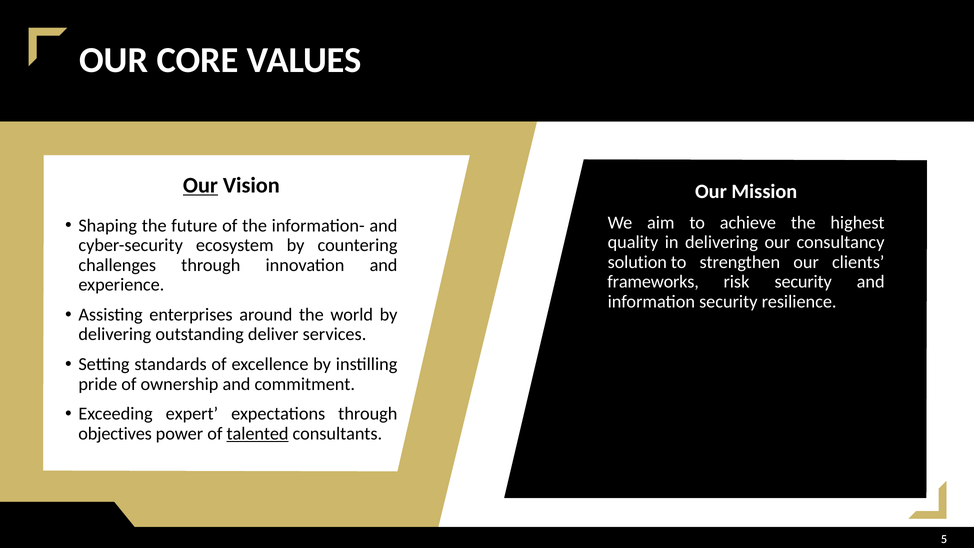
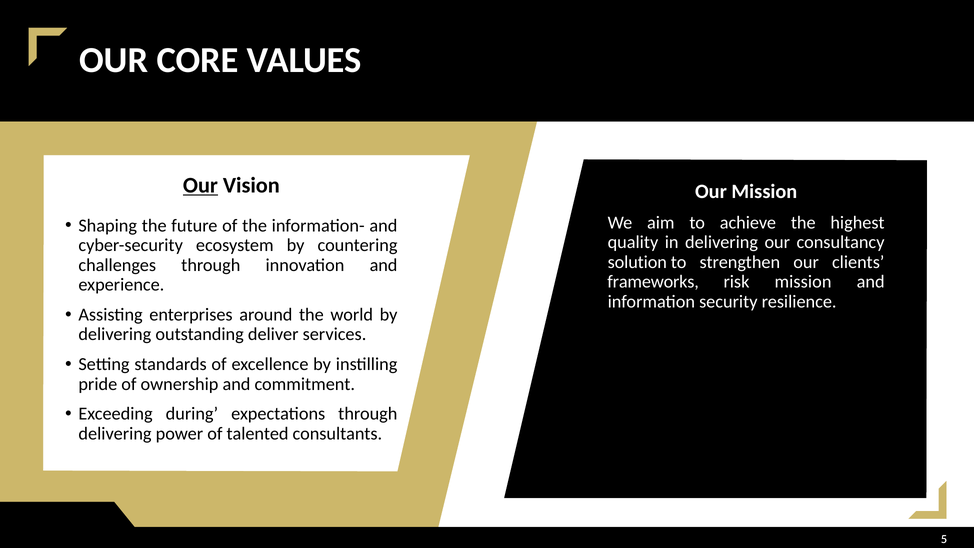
risk security: security -> mission (803, 282)
expert: expert -> during (192, 414)
objectives: objectives -> delivering (115, 434)
talented underline: present -> none (258, 434)
